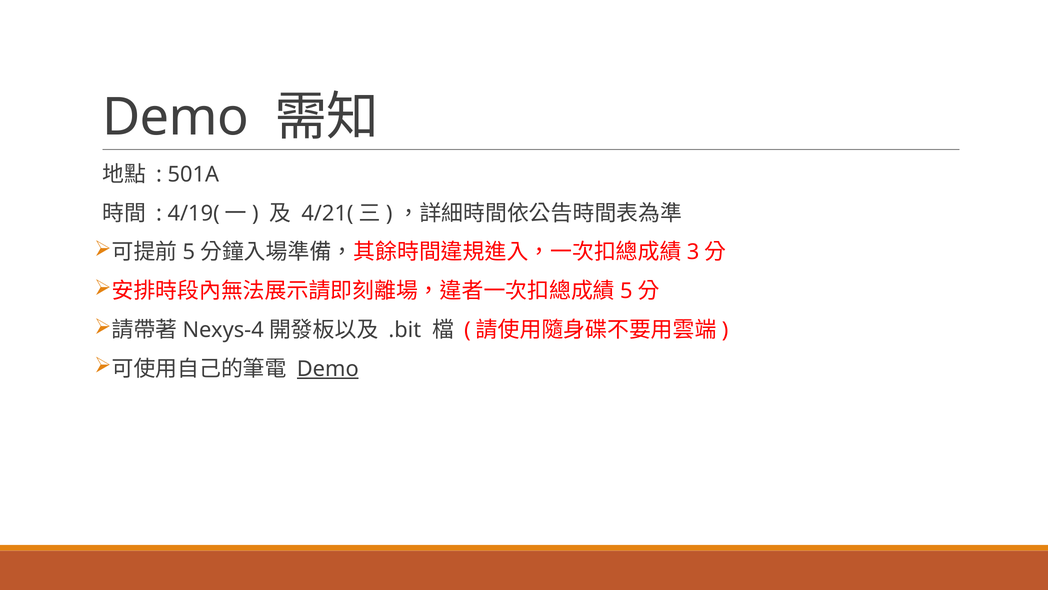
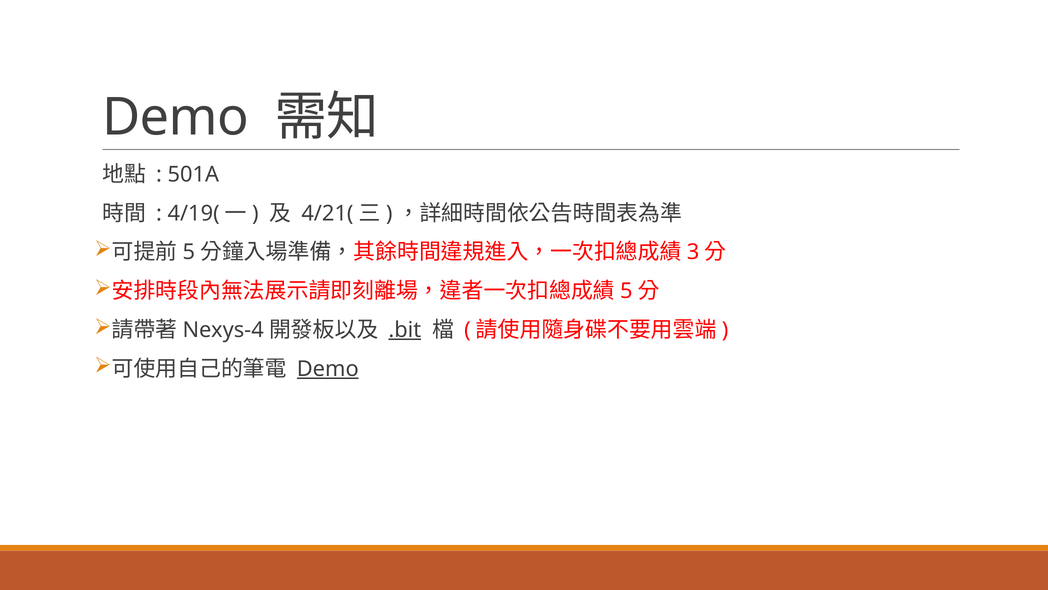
.bit underline: none -> present (405, 330)
